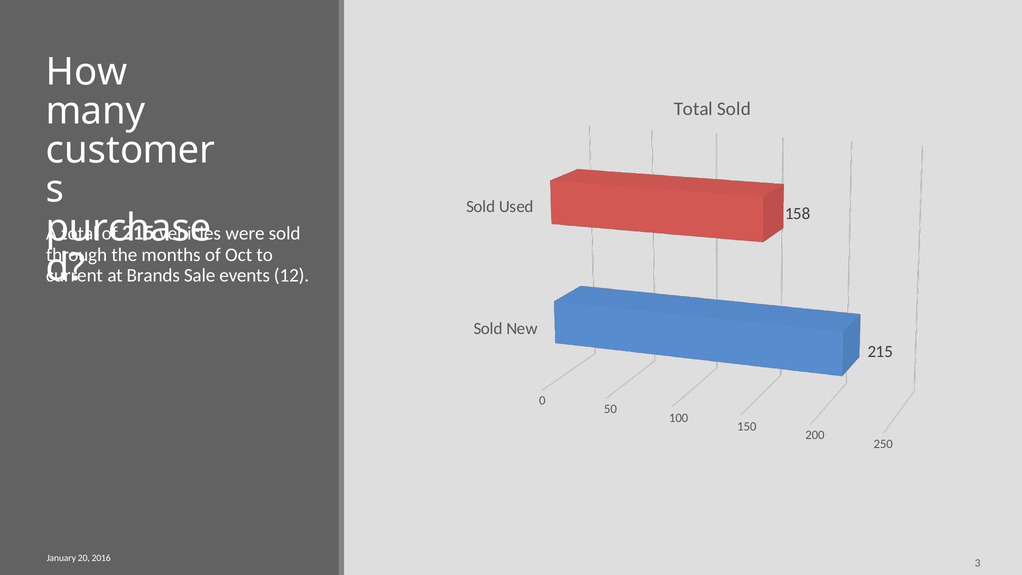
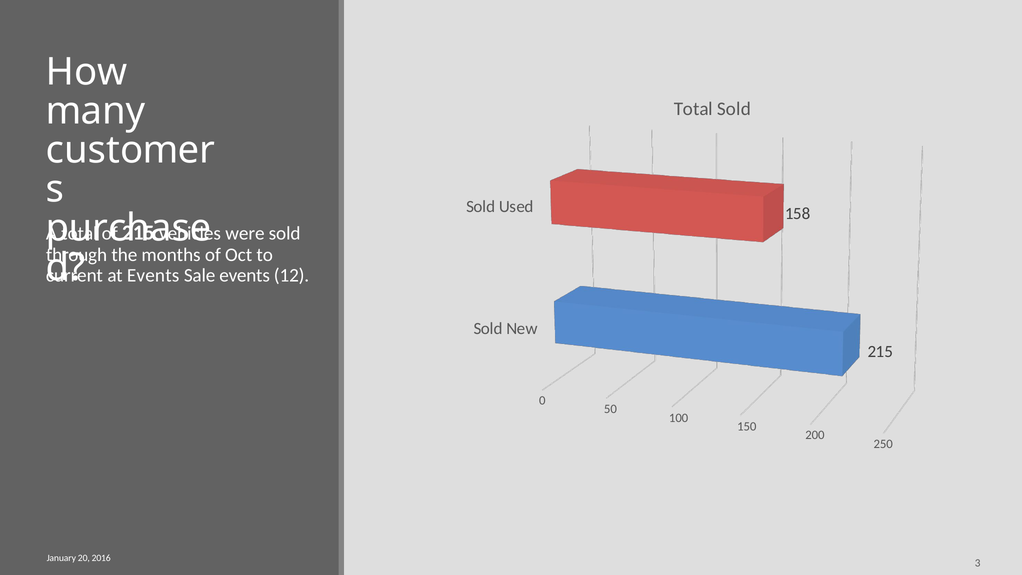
at Brands: Brands -> Events (153, 275)
